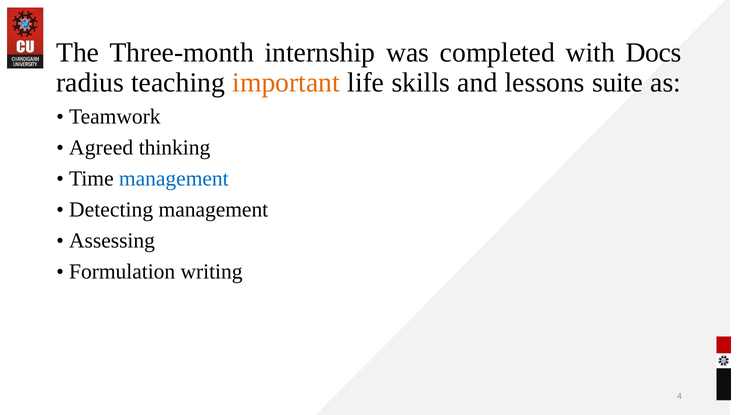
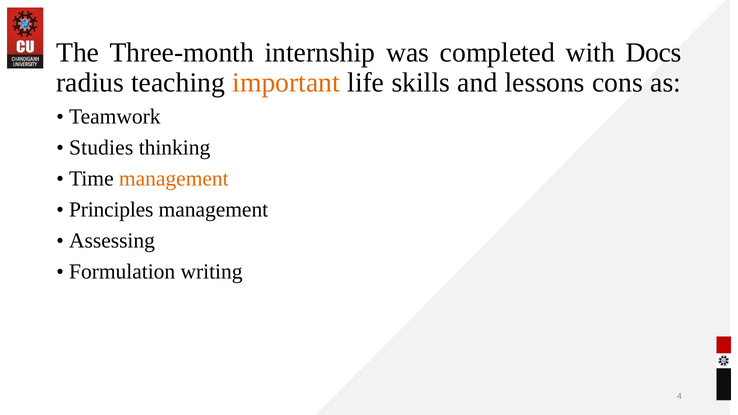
suite: suite -> cons (617, 83)
Agreed: Agreed -> Studies (101, 148)
management colour: blue -> orange (174, 179)
Detecting: Detecting -> Principles (111, 210)
